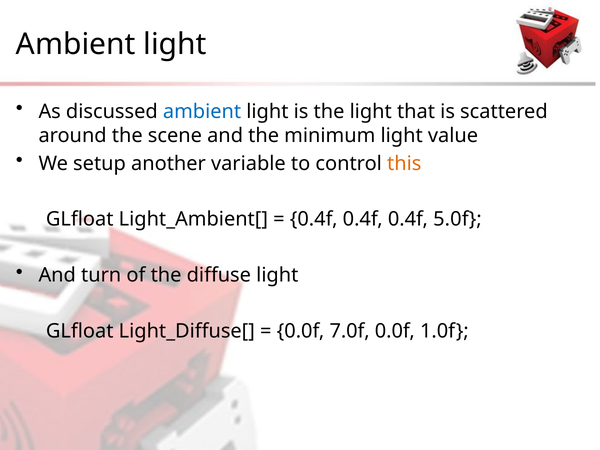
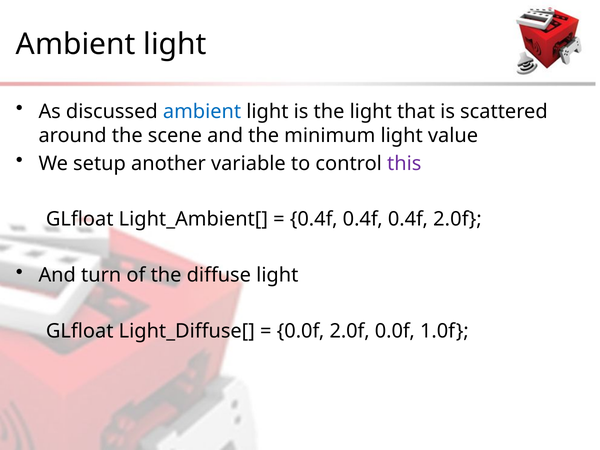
this colour: orange -> purple (404, 163)
0.4f 5.0f: 5.0f -> 2.0f (457, 219)
0.0f 7.0f: 7.0f -> 2.0f (350, 331)
